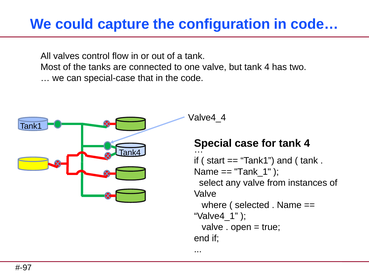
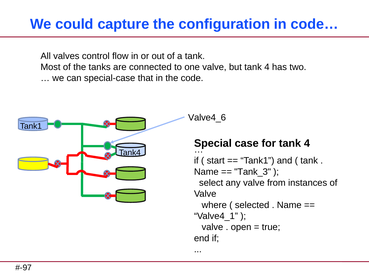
Valve4_4: Valve4_4 -> Valve4_6 (207, 117)
Tank_1: Tank_1 -> Tank_3 (253, 172)
